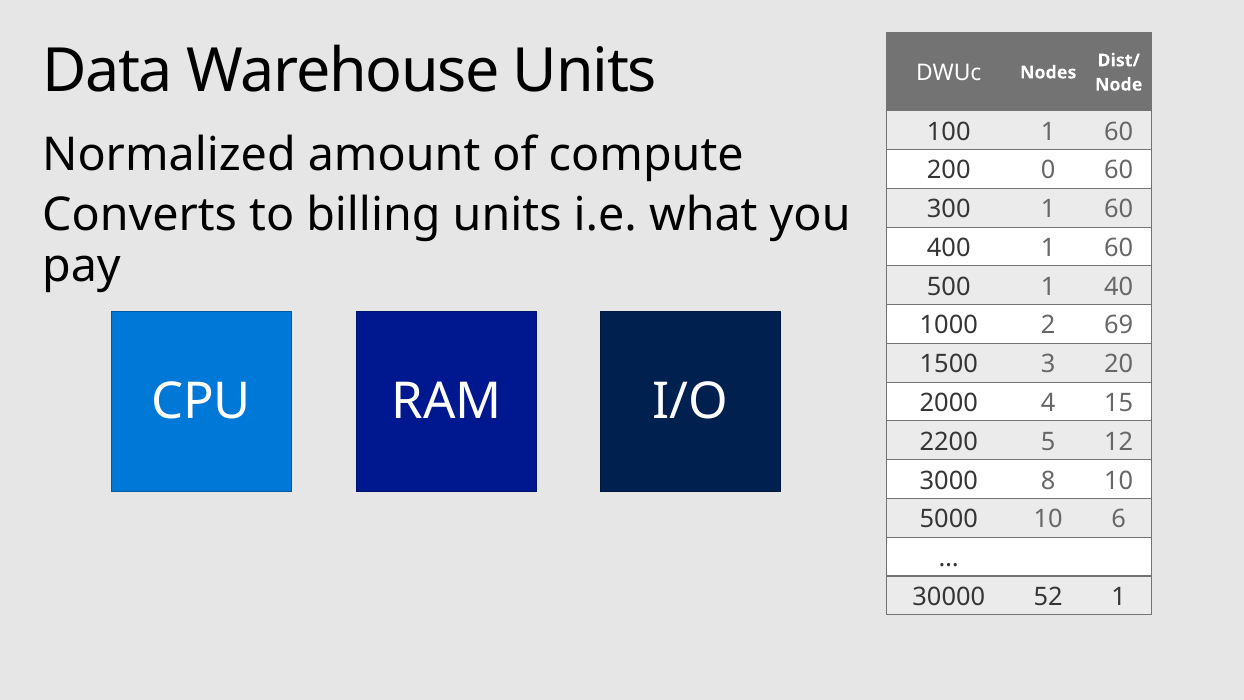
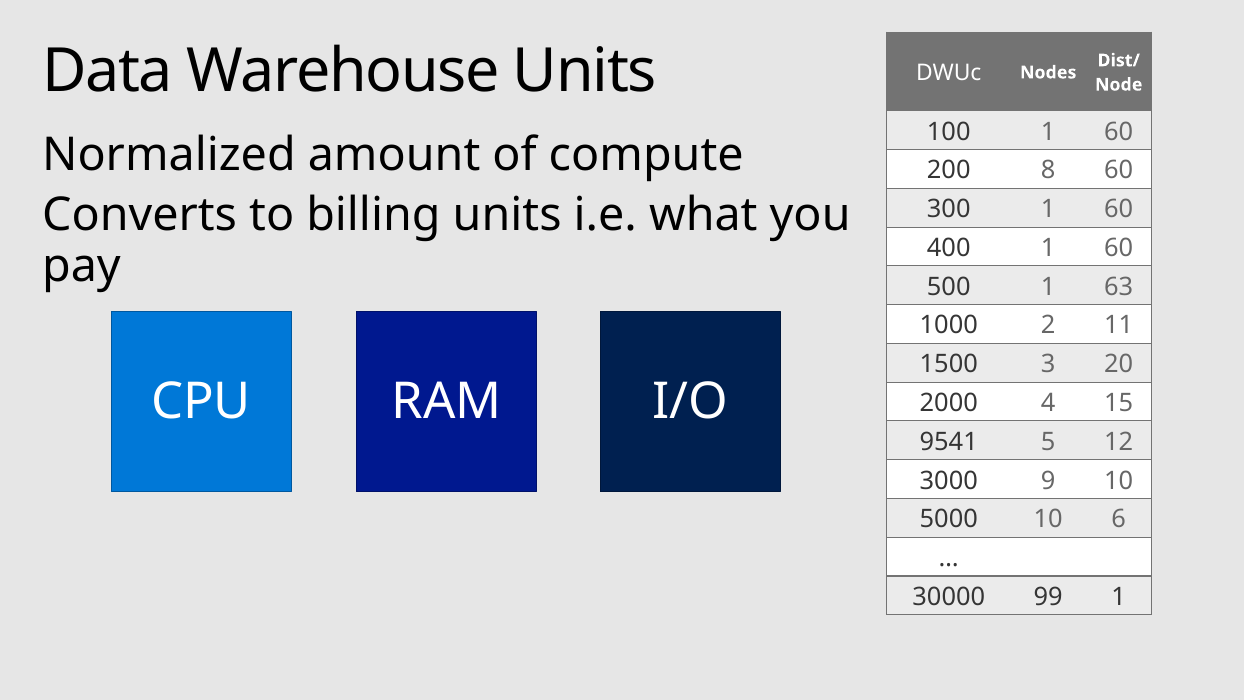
0: 0 -> 8 (1048, 170)
40: 40 -> 63 (1119, 287)
69: 69 -> 11 (1119, 325)
2200: 2200 -> 9541 (949, 442)
8: 8 -> 9 (1048, 480)
52: 52 -> 99 (1048, 597)
